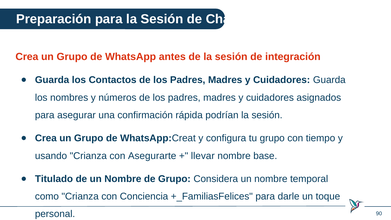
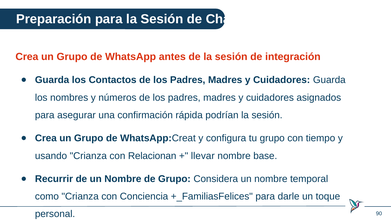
Asegurarte: Asegurarte -> Relacionan (152, 156)
Titulado: Titulado -> Recurrir (54, 179)
